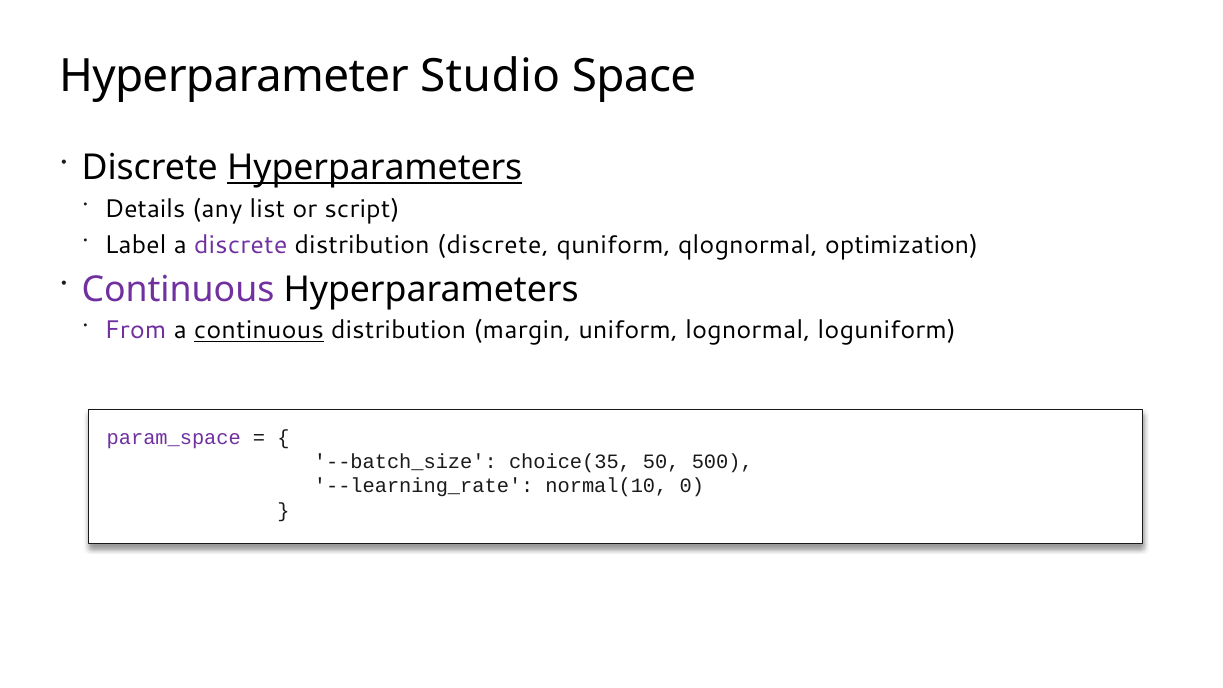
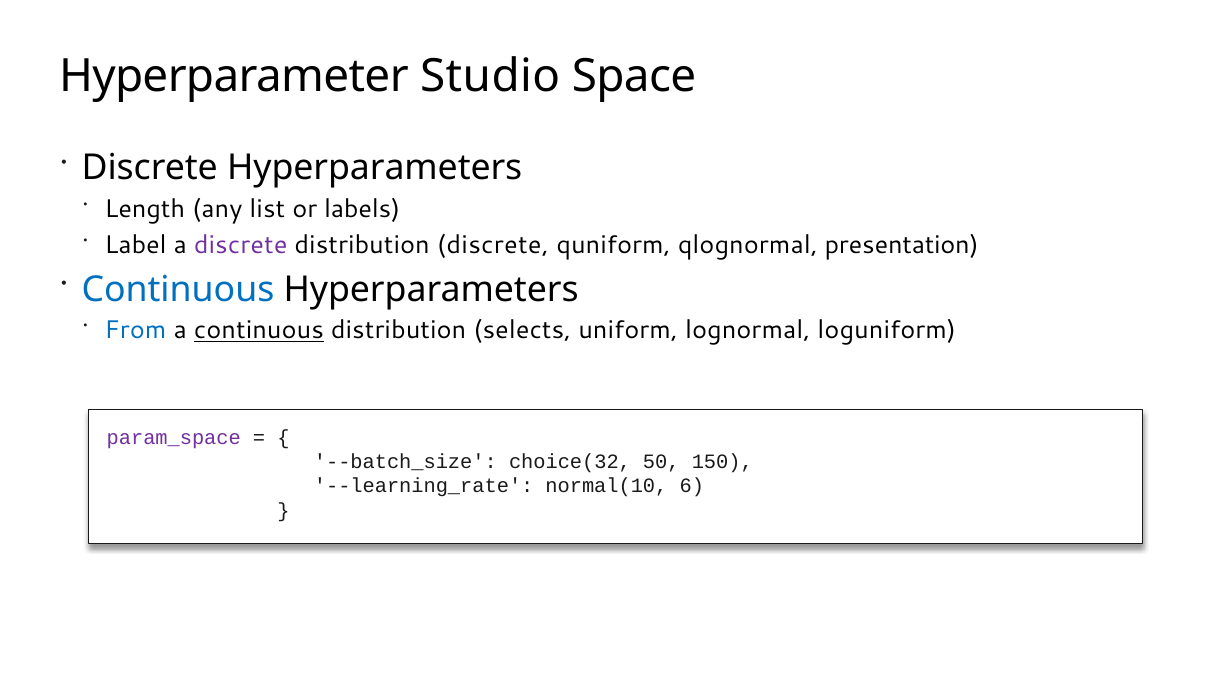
Hyperparameters underline: present -> none (375, 168)
Details: Details -> Length (145, 209)
script: script -> labels (362, 209)
optimization: optimization -> presentation (902, 245)
Continuous colour: purple -> blue (178, 289)
From colour: purple -> blue (136, 330)
margin: margin -> selects (522, 330)
choice(35: choice(35 -> choice(32 (570, 462)
500: 500 -> 150 (722, 462)
0: 0 -> 6 (692, 486)
